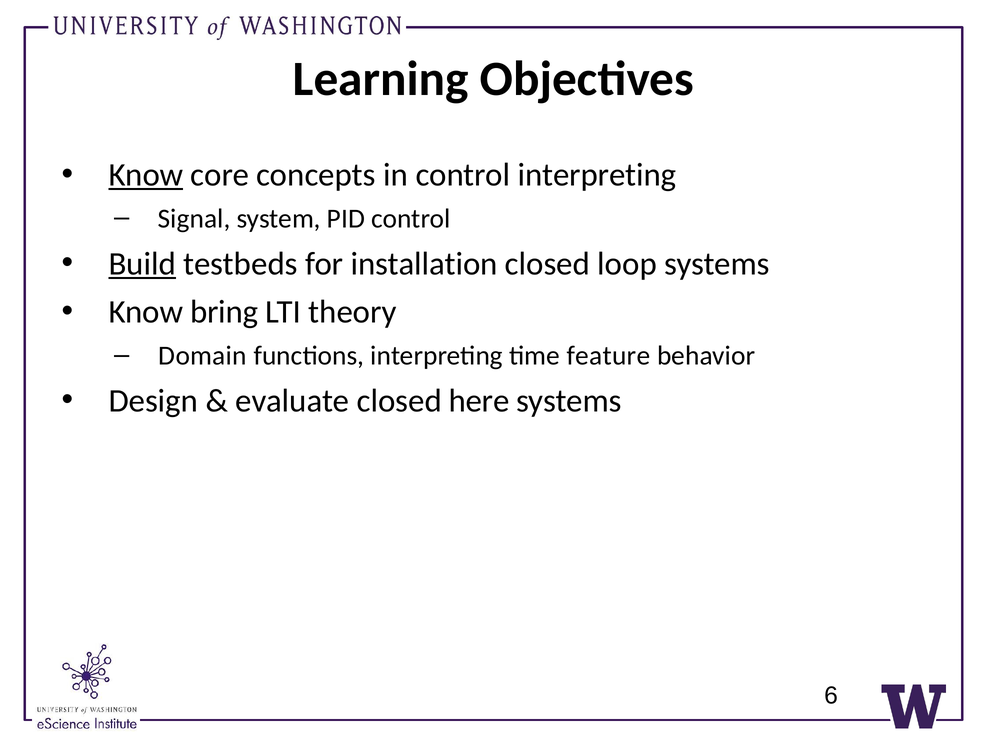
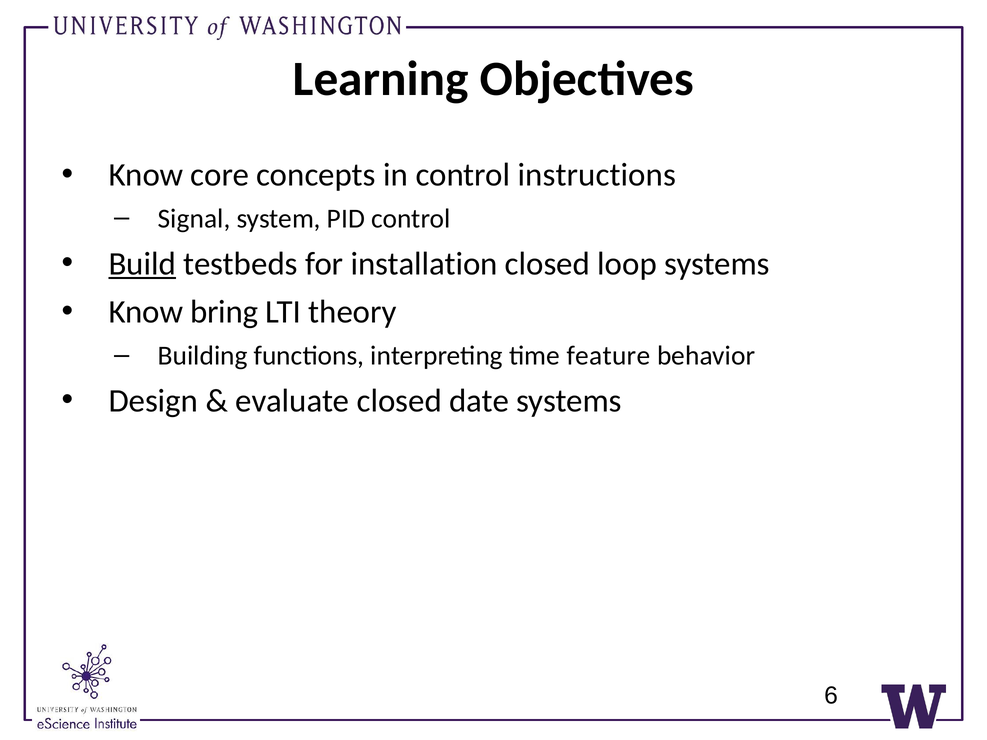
Know underline: present -> none (146, 175)
control interpreting: interpreting -> instructions (597, 175)
Domain: Domain -> Building (203, 356)
here: here -> date (479, 401)
